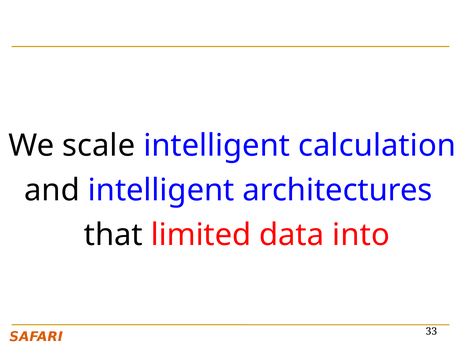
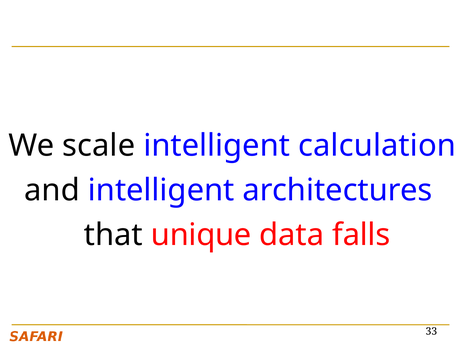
limited: limited -> unique (201, 235)
into: into -> falls (361, 235)
